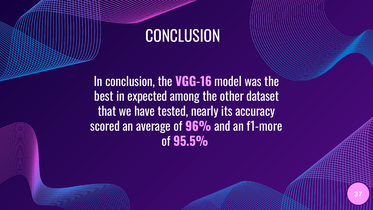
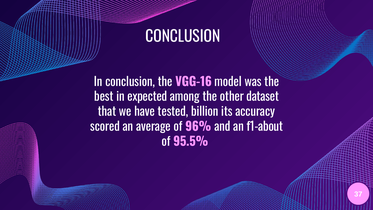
nearly: nearly -> billion (205, 112)
f1-more: f1-more -> f1-about (265, 127)
